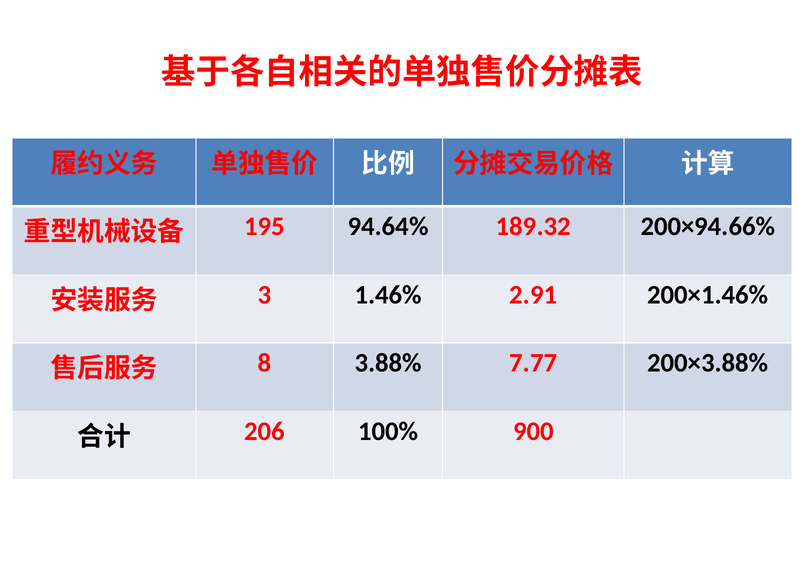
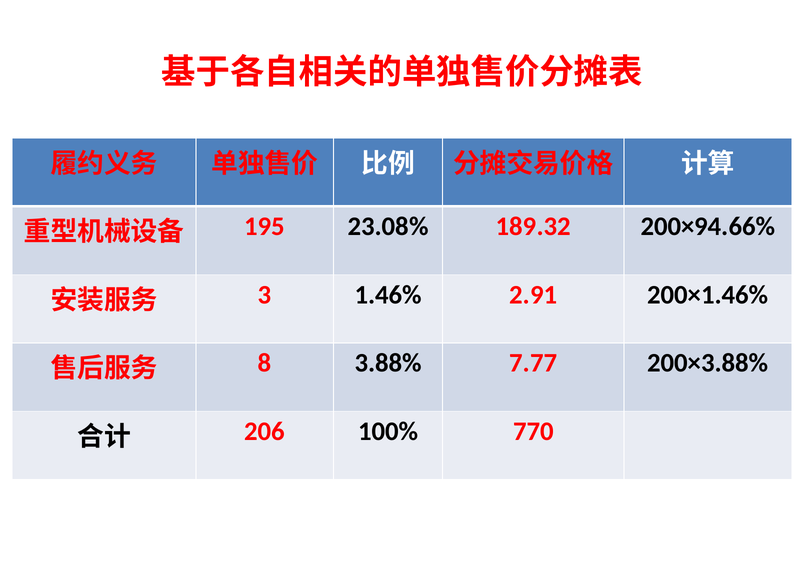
94.64%: 94.64% -> 23.08% (388, 226)
900: 900 -> 770 (533, 431)
